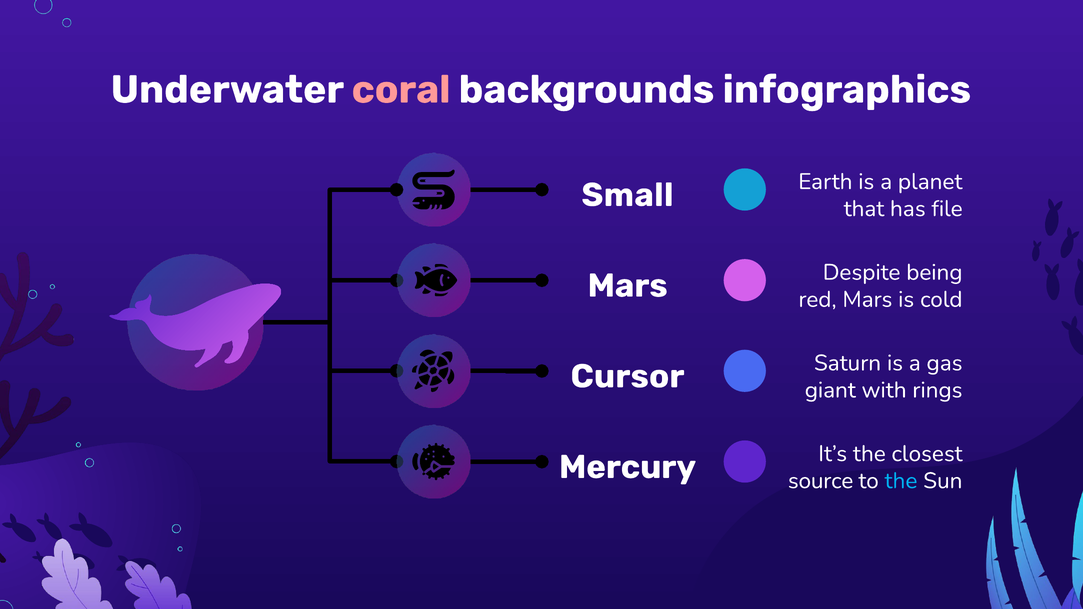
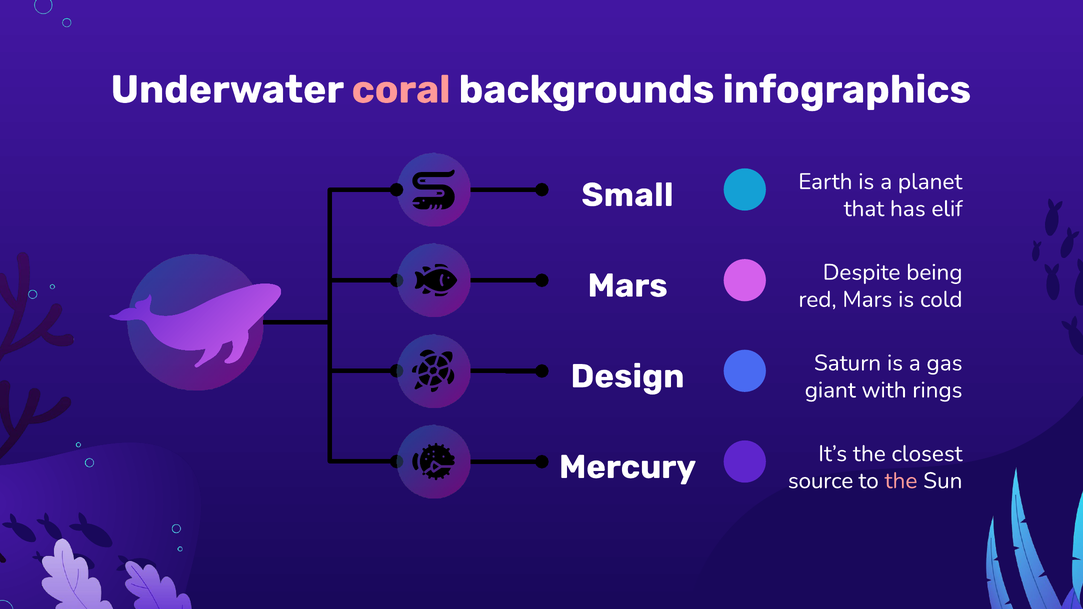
file: file -> elif (947, 209)
Cursor: Cursor -> Design (628, 376)
the colour: light blue -> pink (901, 481)
